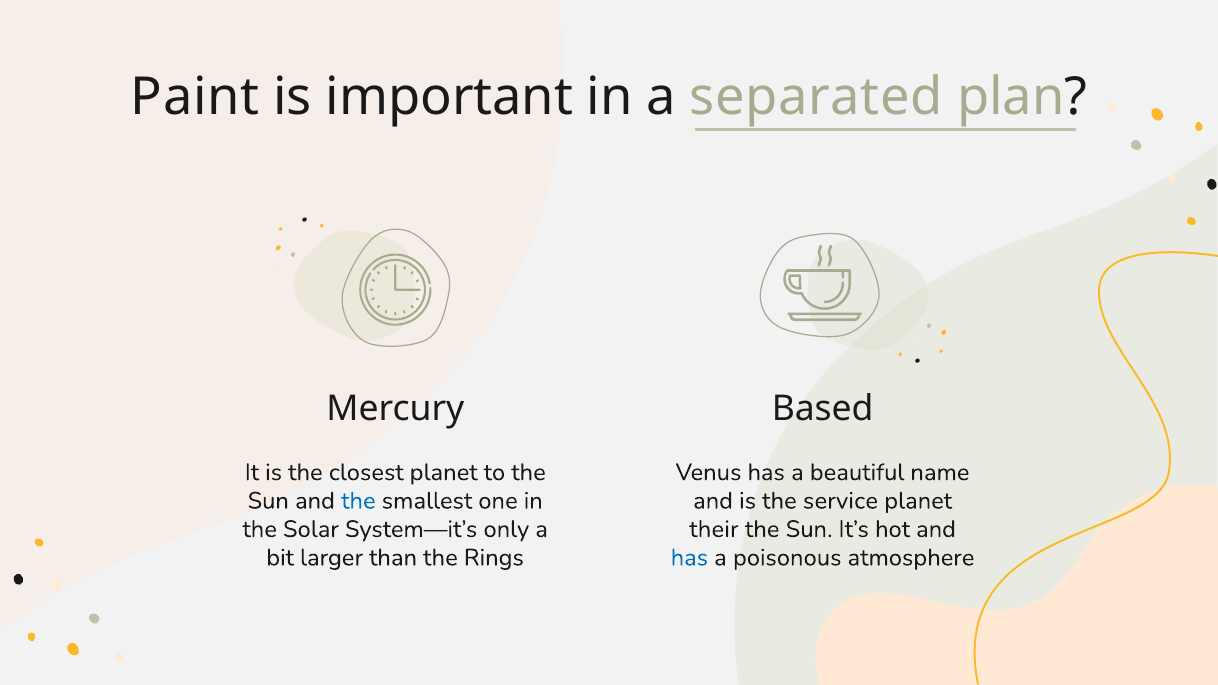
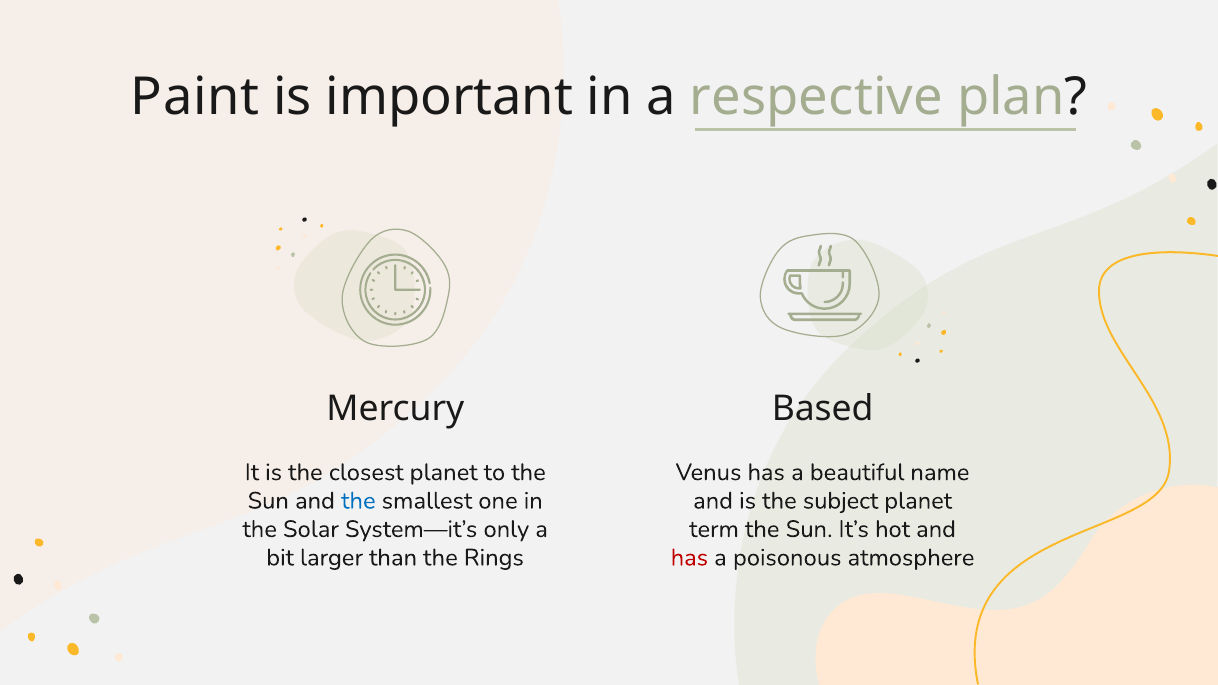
separated: separated -> respective (816, 97)
service: service -> subject (841, 501)
their: their -> term (714, 529)
has colour: blue -> red (689, 558)
